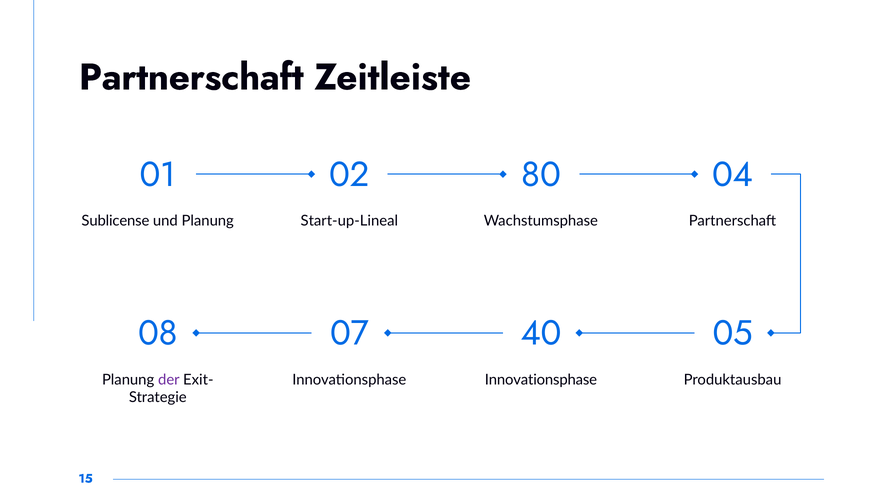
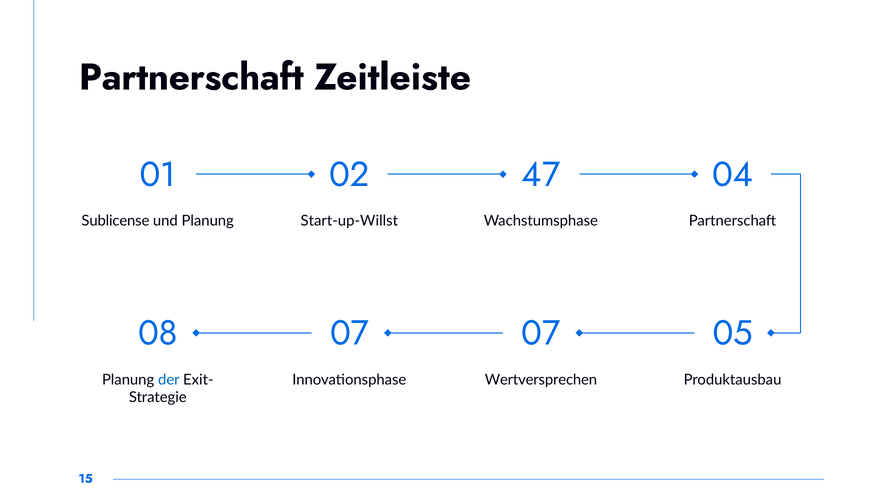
80: 80 -> 47 (541, 175)
Start-up-Lineal: Start-up-Lineal -> Start-up-Willst (349, 221)
07 40: 40 -> 07 (541, 333)
der colour: purple -> blue (169, 380)
Innovationsphase Innovationsphase: Innovationsphase -> Wertversprechen (541, 380)
